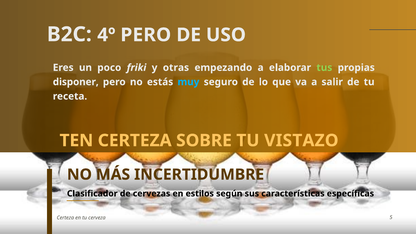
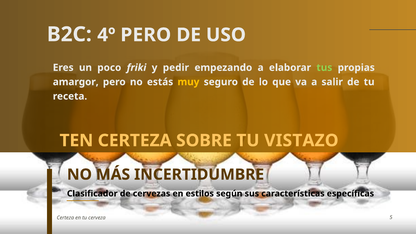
otras: otras -> pedir (176, 68)
disponer: disponer -> amargor (76, 82)
muy colour: light blue -> yellow (188, 82)
